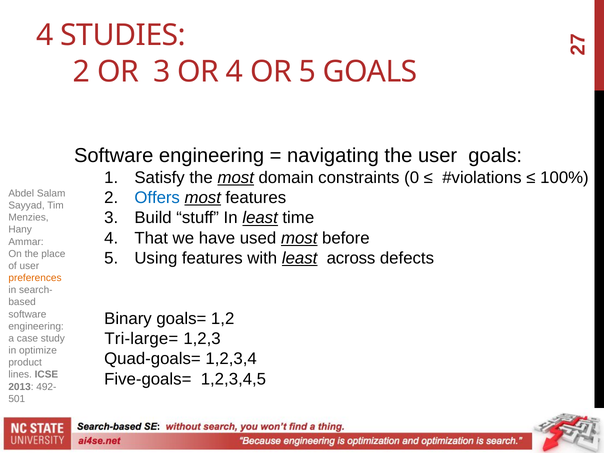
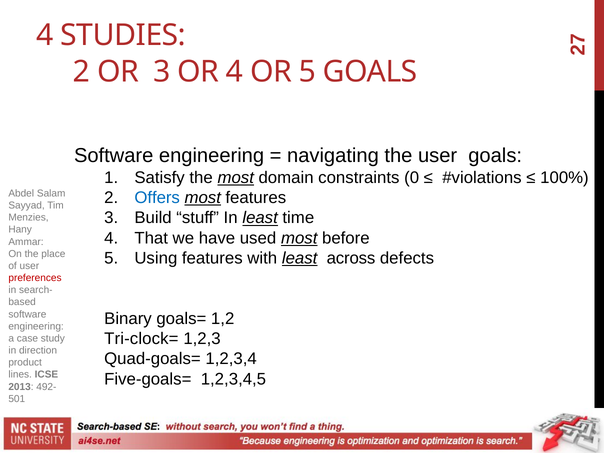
preferences colour: orange -> red (35, 278)
Tri-large=: Tri-large= -> Tri-clock= (141, 339)
optimize: optimize -> direction (38, 350)
